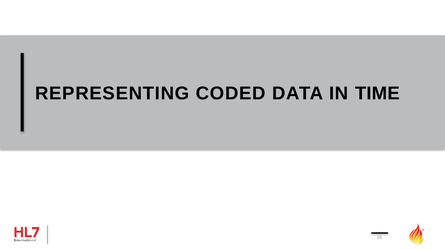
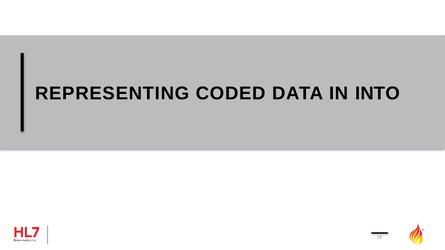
TIME: TIME -> INTO (377, 94)
